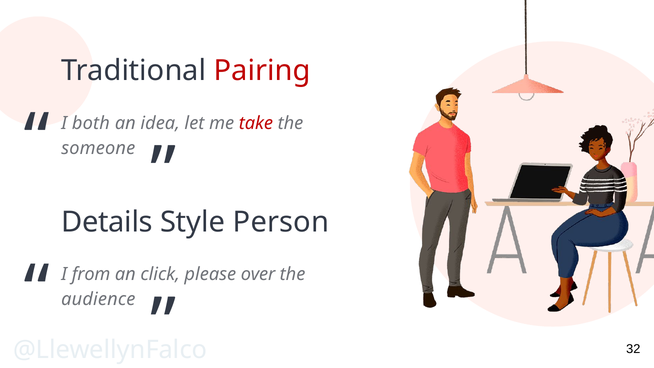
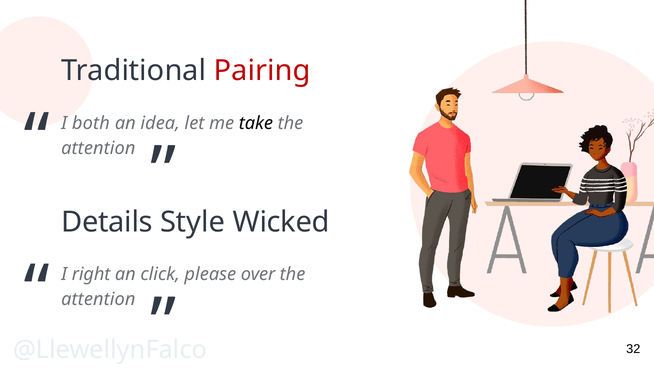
take colour: red -> black (256, 123)
someone: someone -> attention (98, 148)
Person: Person -> Wicked (281, 222)
from: from -> right (91, 274)
audience: audience -> attention (98, 299)
